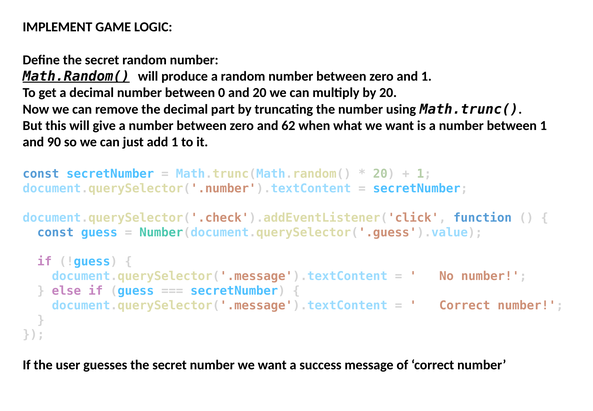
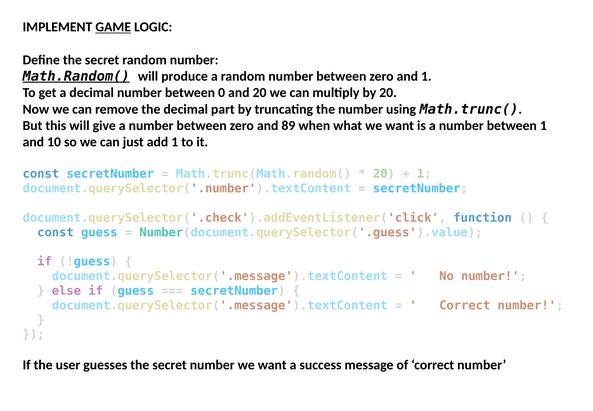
GAME underline: none -> present (113, 27)
62: 62 -> 89 (288, 126)
90: 90 -> 10 (54, 142)
